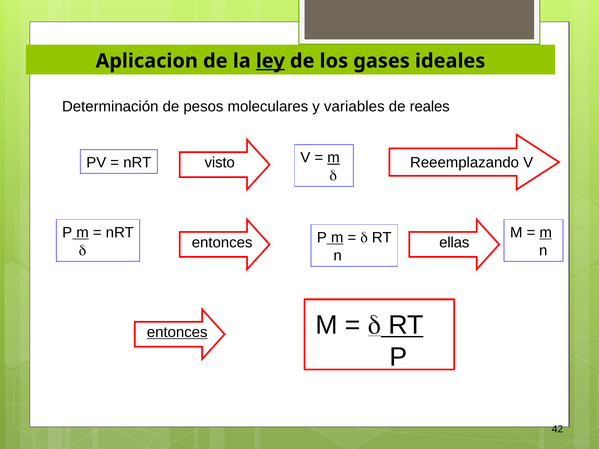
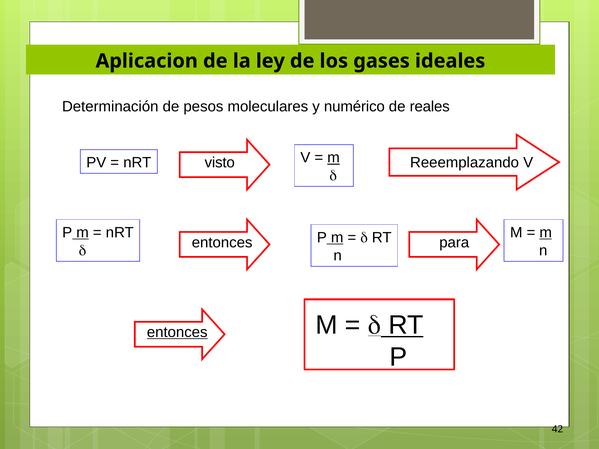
ley underline: present -> none (270, 61)
variables: variables -> numérico (354, 107)
ellas: ellas -> para (454, 243)
